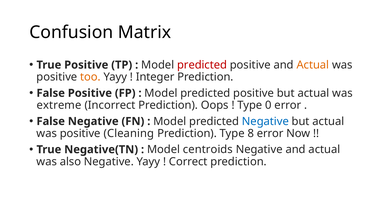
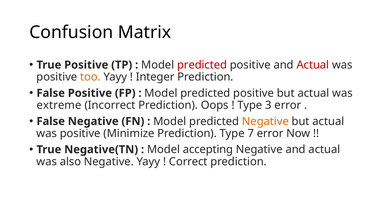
Actual colour: orange -> red (313, 65)
0: 0 -> 3 (268, 105)
Negative colour: blue -> orange (265, 121)
Cleaning: Cleaning -> Minimize (129, 133)
8: 8 -> 7 (251, 133)
centroids: centroids -> accepting (208, 150)
